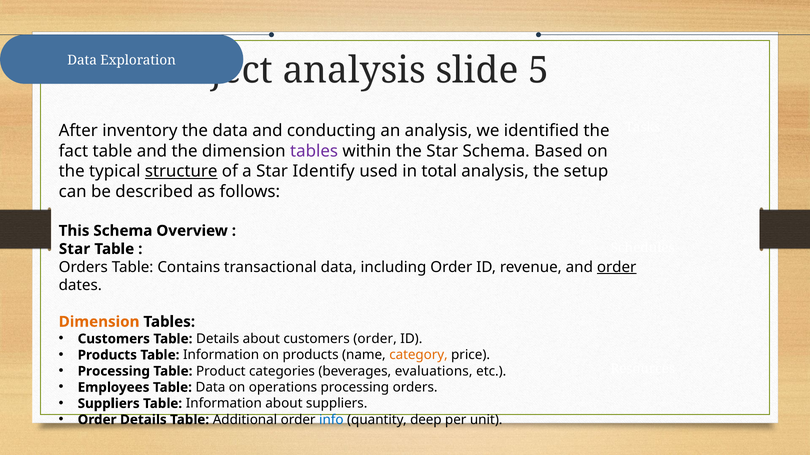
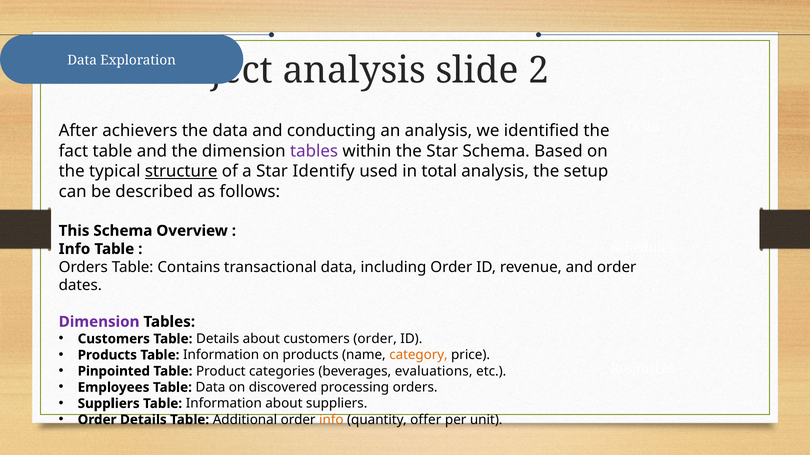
5: 5 -> 2 (539, 71)
inventory: inventory -> achievers (140, 131)
Star: Star -> Info (74, 249)
order underline: present -> none (617, 268)
Dimension colour: orange -> purple (99, 322)
Processing: Processing -> Pinpointed (114, 372)
operations: operations -> discovered (283, 388)
info colour: blue -> orange (331, 420)
deep: deep -> offer (426, 420)
